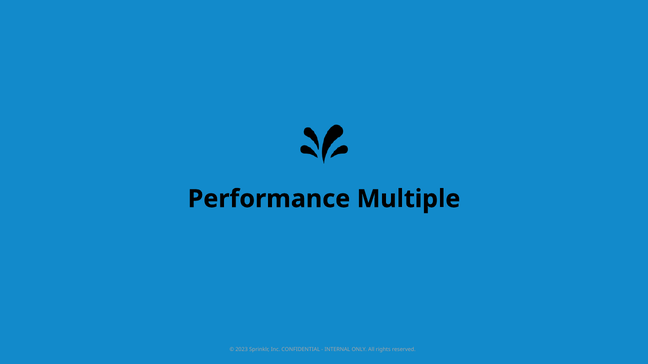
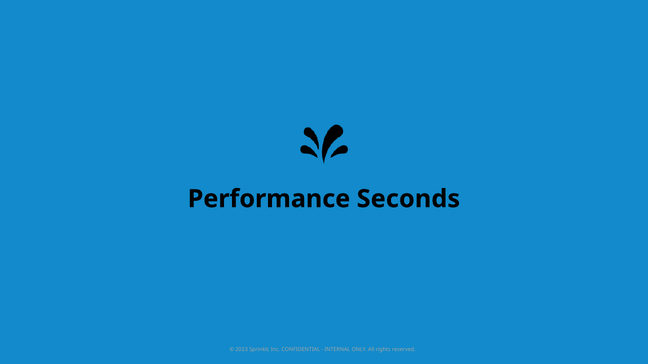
Multiple: Multiple -> Seconds (408, 199)
